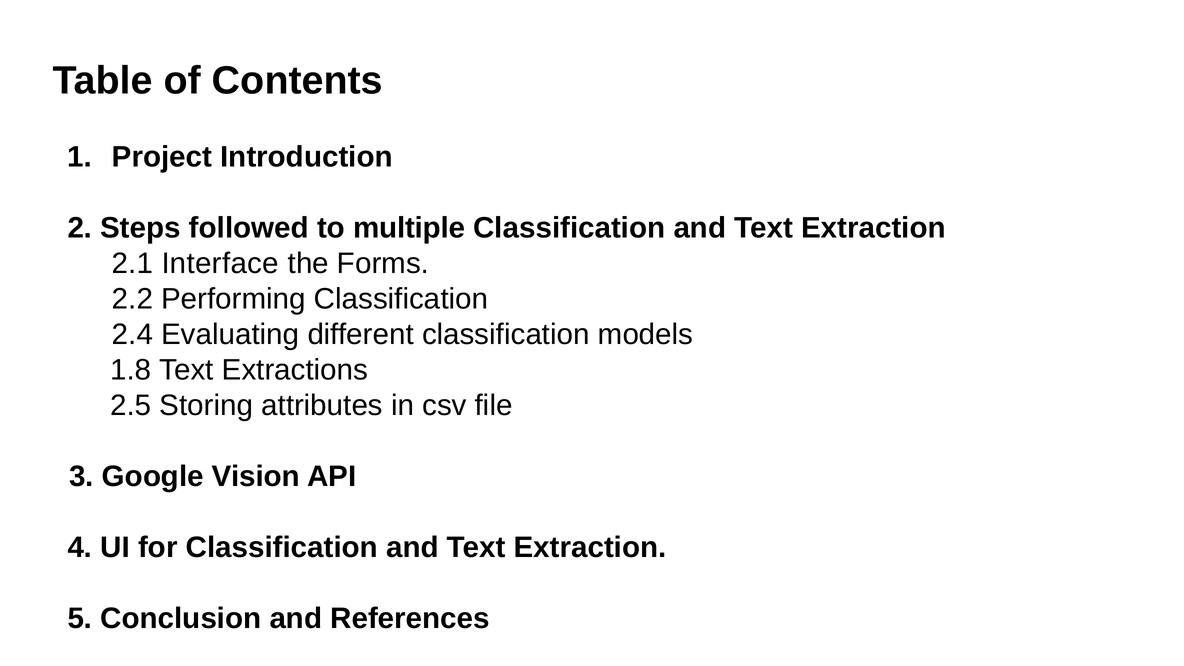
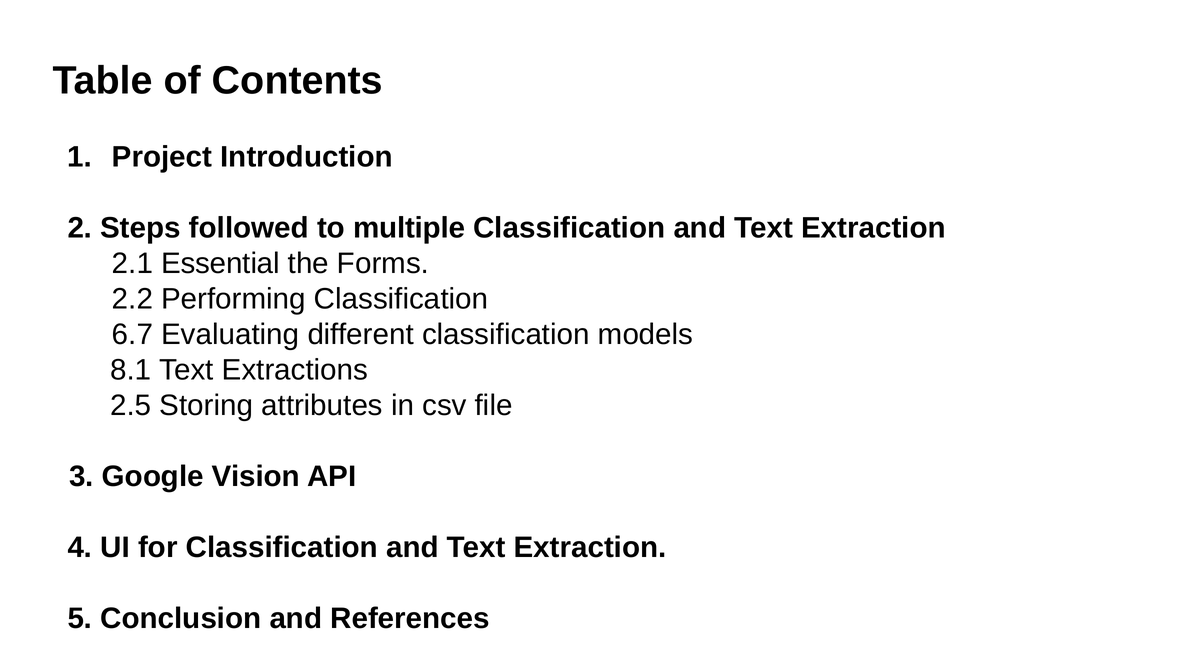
Interface: Interface -> Essential (220, 263)
2.4: 2.4 -> 6.7 (132, 335)
1.8: 1.8 -> 8.1 (131, 370)
